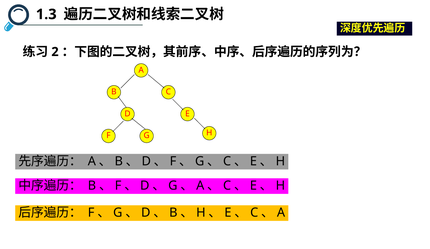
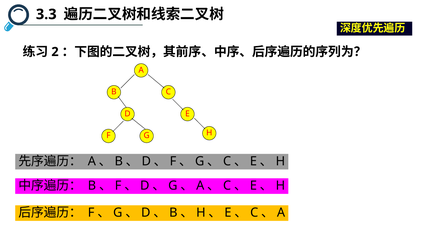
1.3: 1.3 -> 3.3 (46, 14)
